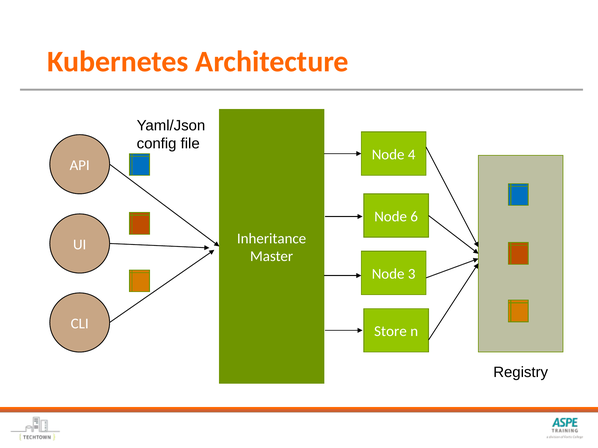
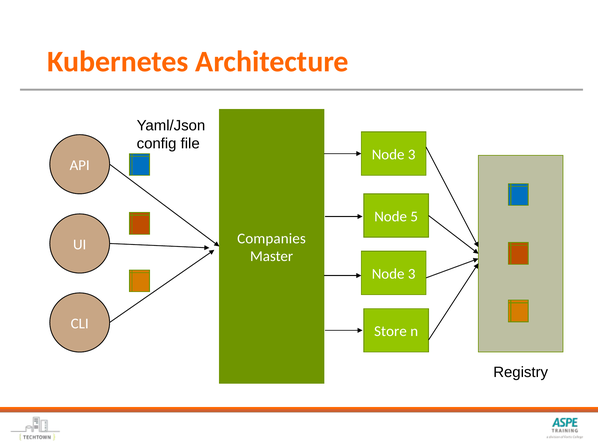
4: 4 -> 3 (412, 155)
6: 6 -> 5 (414, 217)
Inheritance: Inheritance -> Companies (271, 239)
